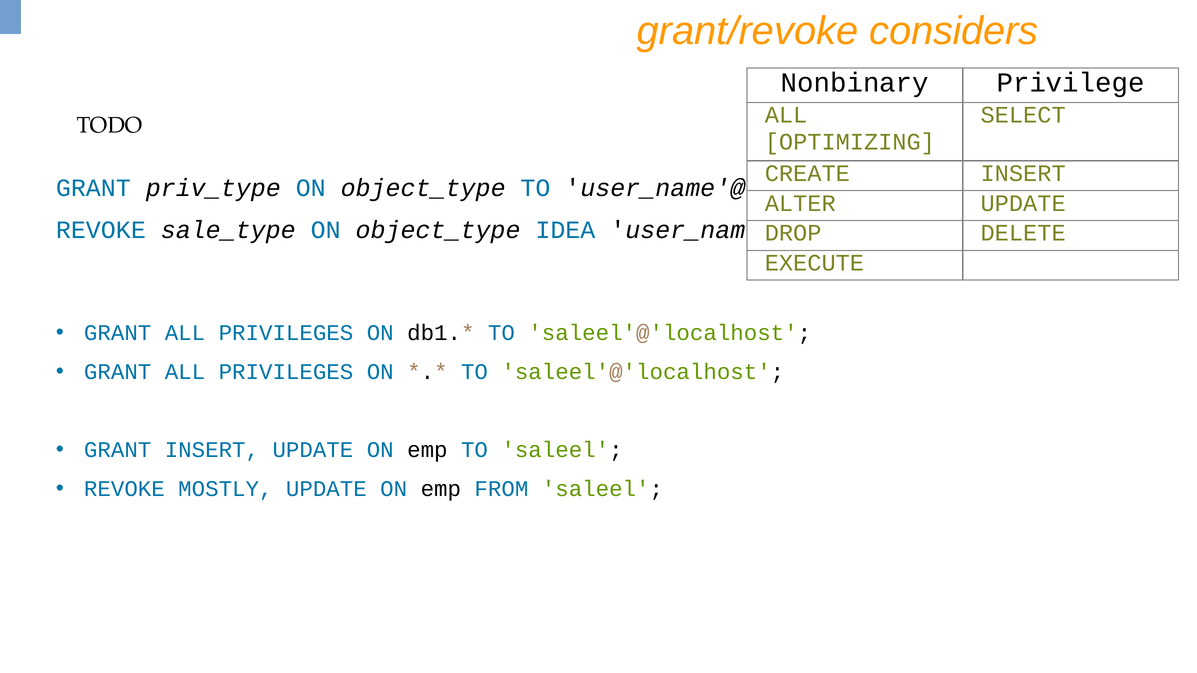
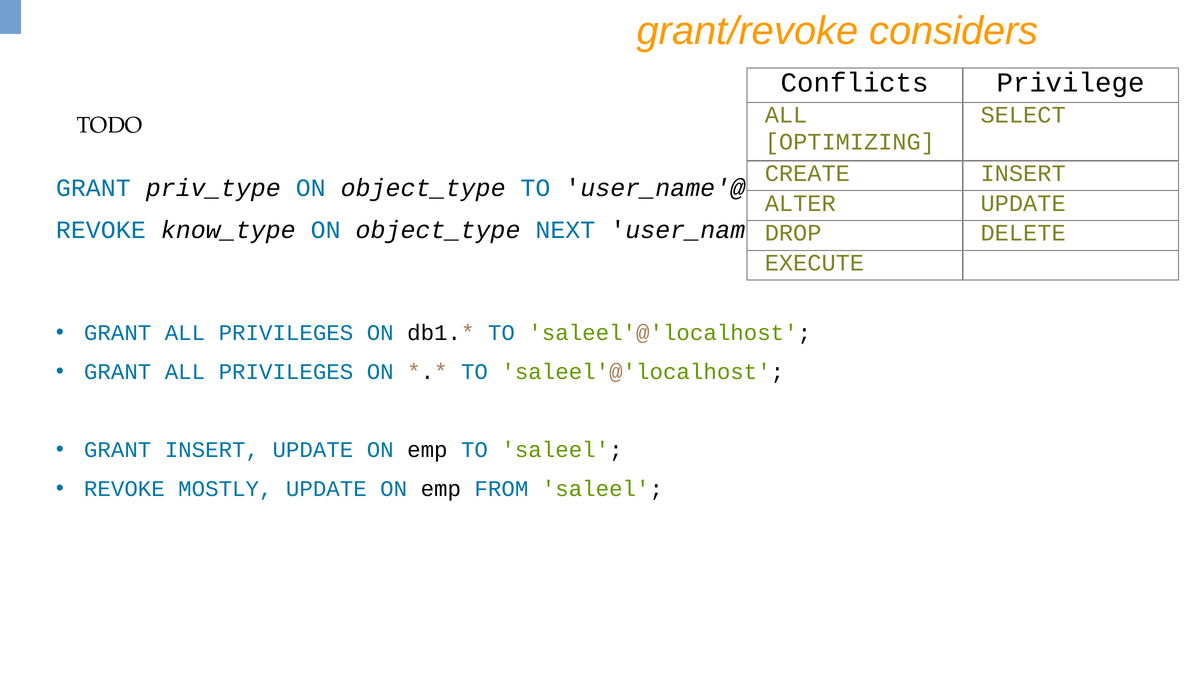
Nonbinary: Nonbinary -> Conflicts (855, 83)
sale_type: sale_type -> know_type (228, 230)
IDEA: IDEA -> NEXT (565, 230)
